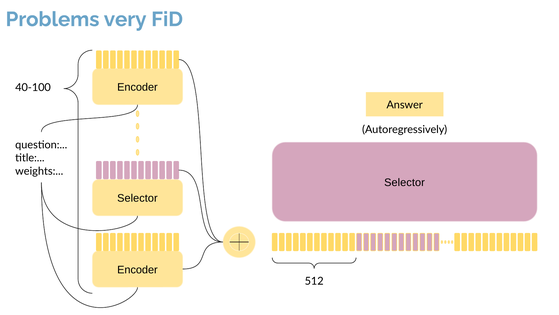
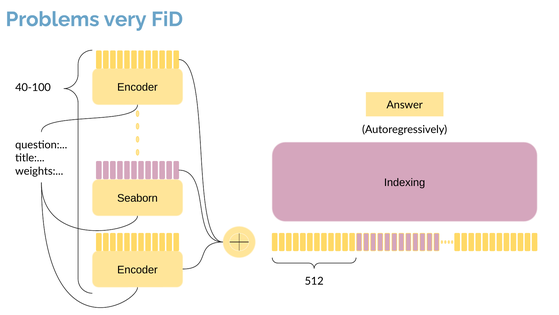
Selector: Selector -> Indexing (405, 182)
Selector: Selector -> Seaborn (138, 198)
